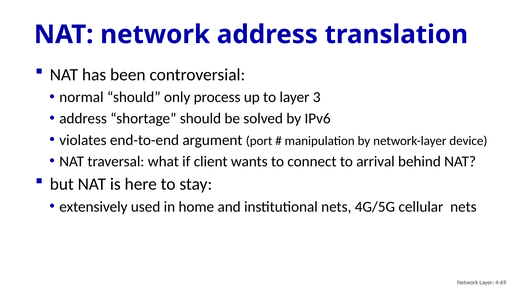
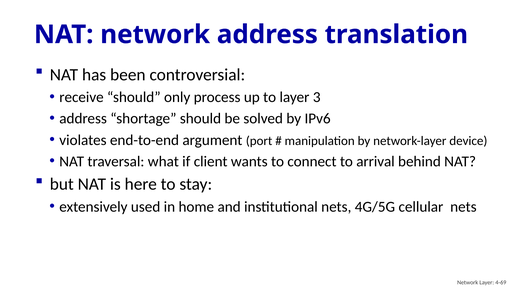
normal: normal -> receive (82, 97)
